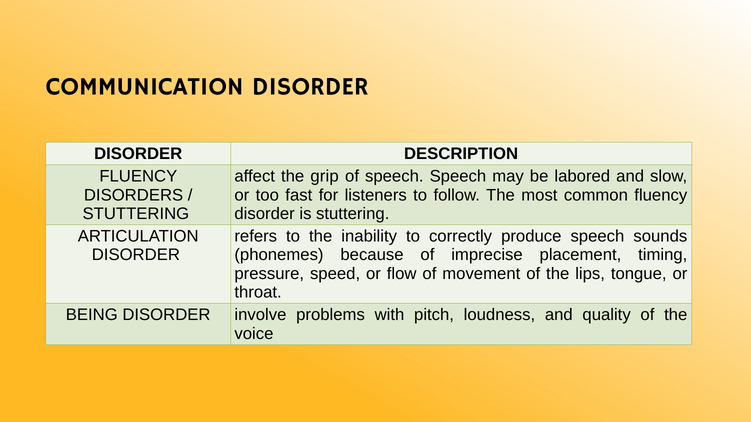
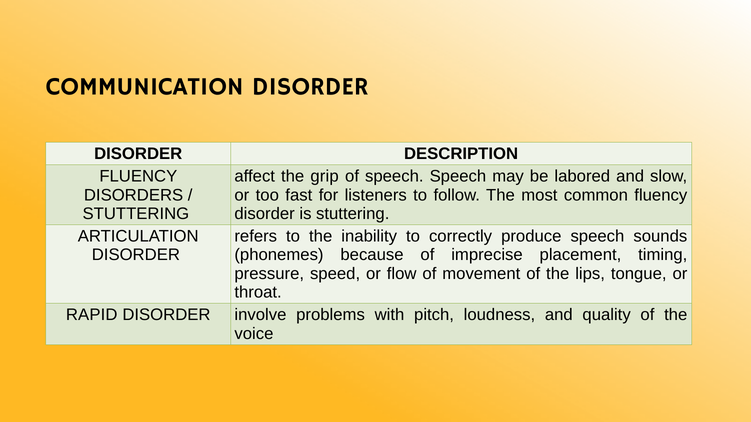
BEING: BEING -> RAPID (92, 315)
